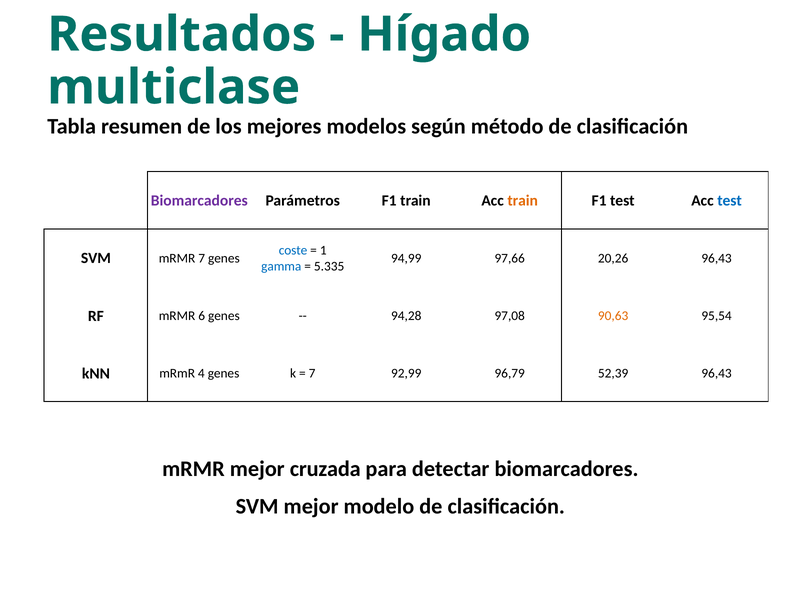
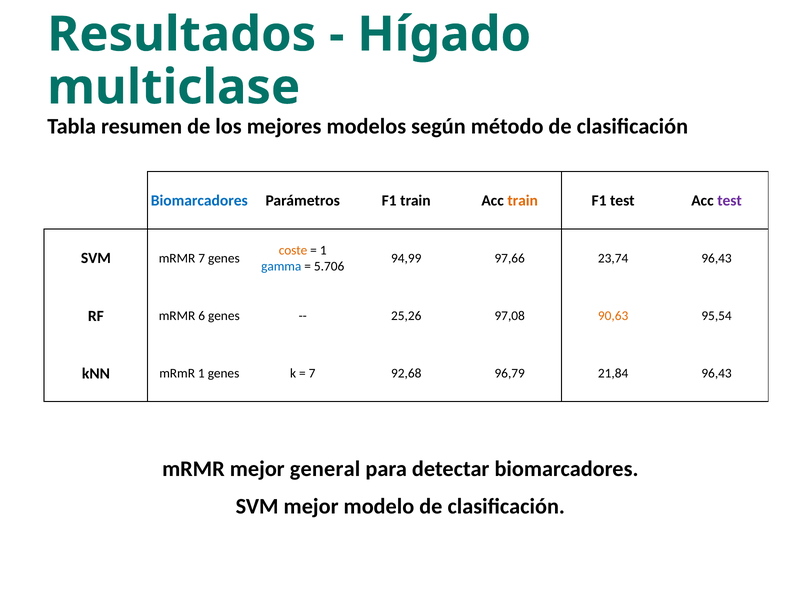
Biomarcadores colour: purple -> blue (199, 201)
test colour: blue -> purple (730, 201)
coste colour: blue -> orange (293, 250)
20,26: 20,26 -> 23,74 (613, 259)
5.335: 5.335 -> 5.706 (329, 267)
94,28: 94,28 -> 25,26 (406, 316)
mRmR 4: 4 -> 1 (201, 374)
92,99: 92,99 -> 92,68 (406, 374)
52,39: 52,39 -> 21,84 (613, 374)
cruzada: cruzada -> general (325, 469)
